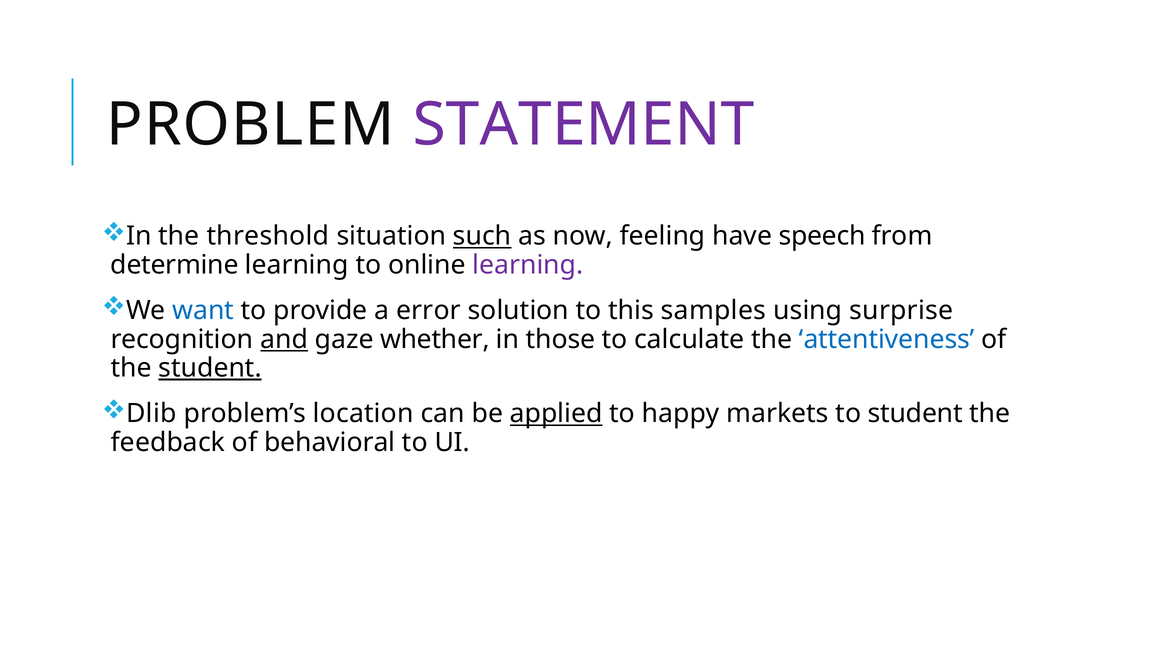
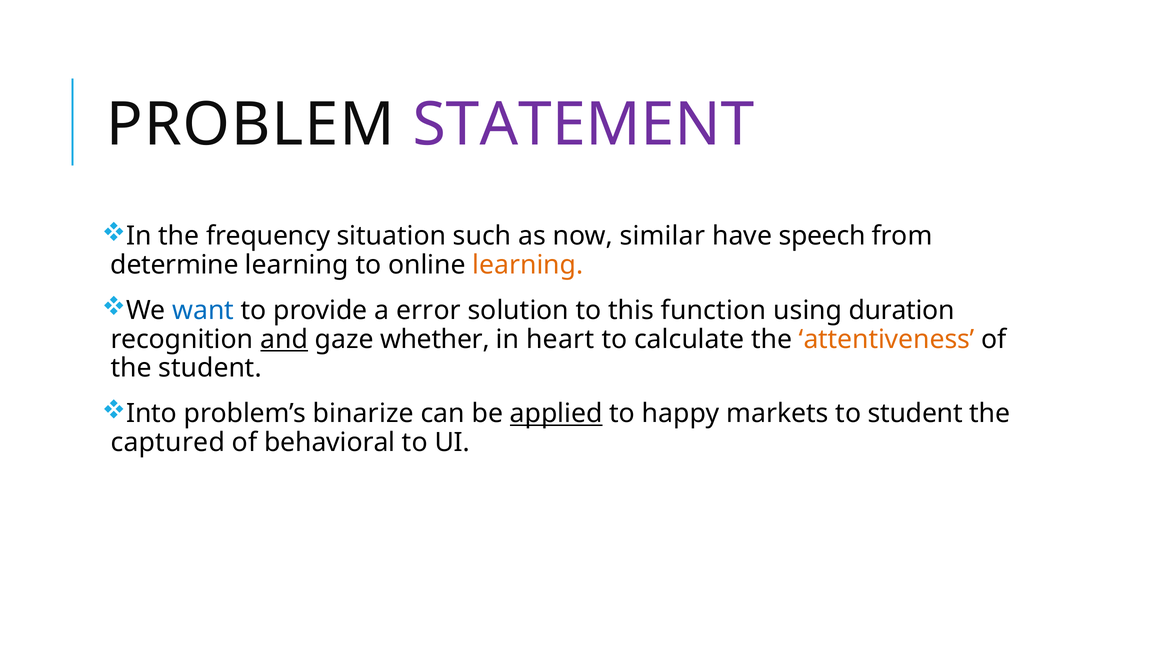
threshold: threshold -> frequency (268, 236)
such underline: present -> none (482, 236)
feeling: feeling -> similar (662, 236)
learning colour: purple -> orange (528, 265)
samples: samples -> function (713, 311)
surprise: surprise -> duration (902, 311)
those: those -> heart (560, 340)
attentiveness colour: blue -> orange (887, 340)
student underline: present -> none (210, 368)
Dlib: Dlib -> Into (152, 414)
location: location -> binarize (363, 414)
feedback: feedback -> captured (168, 443)
